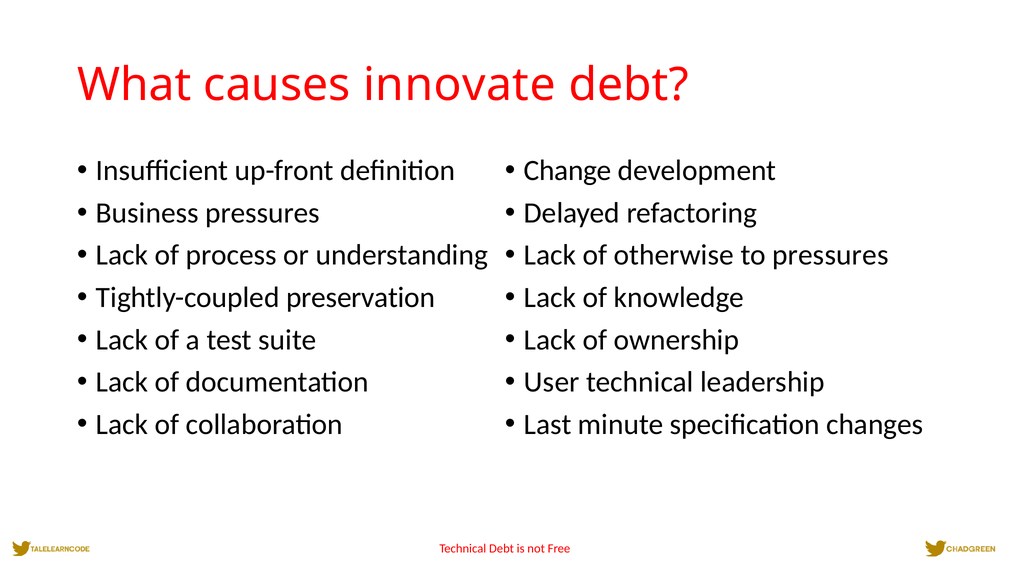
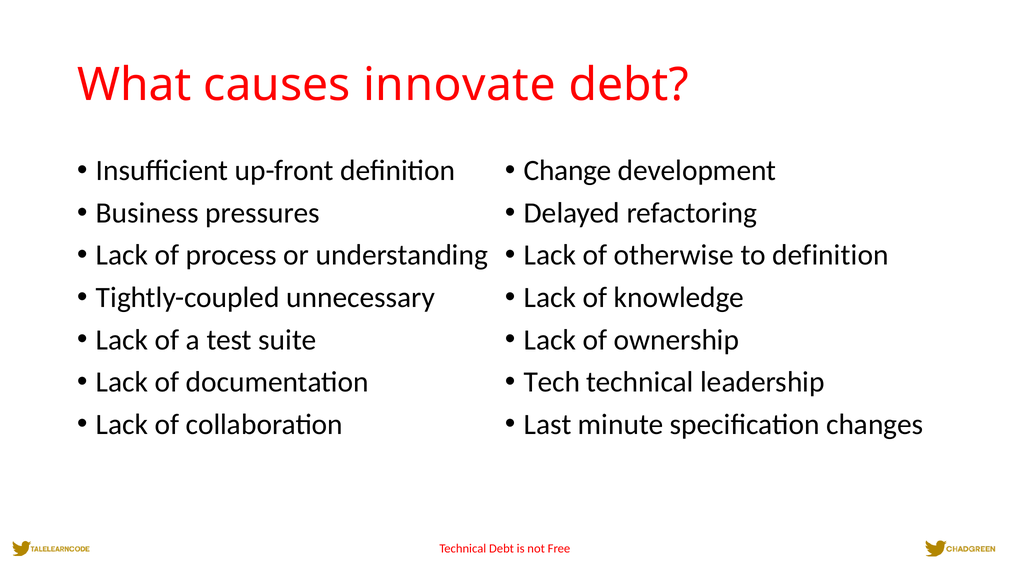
to pressures: pressures -> definition (830, 255)
preservation: preservation -> unnecessary (361, 298)
User: User -> Tech (552, 382)
